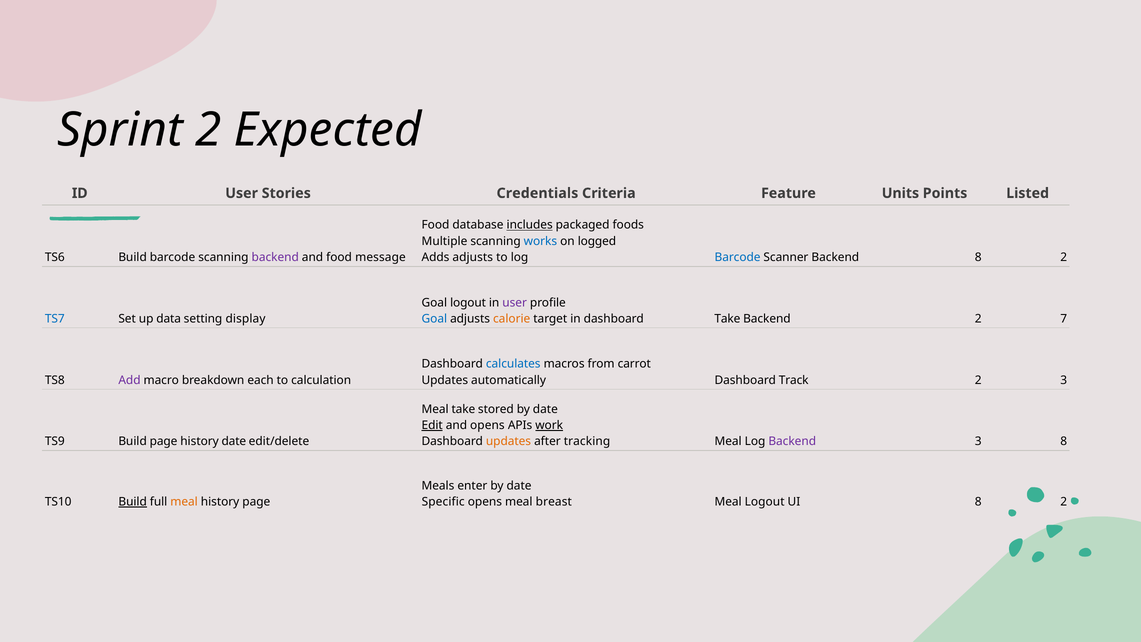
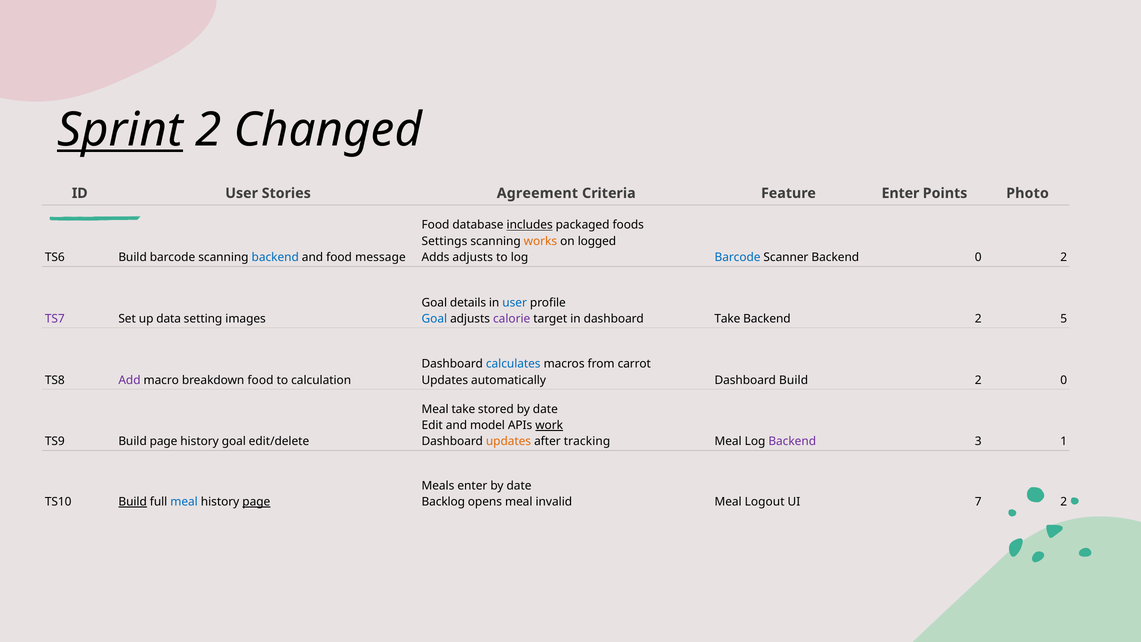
Sprint underline: none -> present (120, 130)
Expected: Expected -> Changed (328, 130)
Credentials: Credentials -> Agreement (537, 193)
Feature Units: Units -> Enter (900, 193)
Listed: Listed -> Photo (1028, 193)
Multiple: Multiple -> Settings (444, 241)
works colour: blue -> orange (540, 241)
backend colour: purple -> blue (275, 257)
Backend 8: 8 -> 0 (978, 257)
Goal logout: logout -> details (468, 302)
user colour: purple -> blue (515, 302)
TS7 colour: blue -> purple (55, 319)
display: display -> images (246, 319)
calorie colour: orange -> purple (512, 319)
7: 7 -> 5 (1064, 319)
breakdown each: each -> food (260, 380)
Dashboard Track: Track -> Build (794, 380)
2 3: 3 -> 0 (1064, 380)
Edit underline: present -> none (432, 425)
and opens: opens -> model (487, 425)
history date: date -> goal (234, 441)
3 8: 8 -> 1 (1064, 441)
meal colour: orange -> blue (184, 502)
page underline: none -> present (256, 502)
Specific: Specific -> Backlog (443, 502)
breast: breast -> invalid (554, 502)
UI 8: 8 -> 7 (978, 502)
